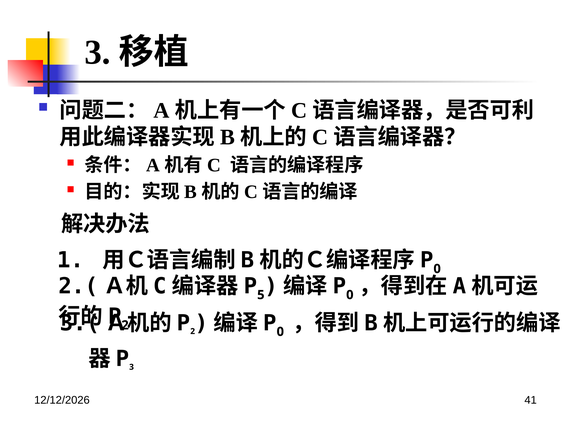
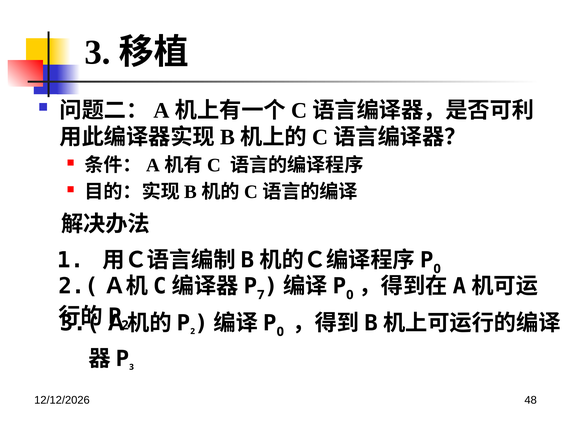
5: 5 -> 7 (261, 295)
41: 41 -> 48 (531, 400)
